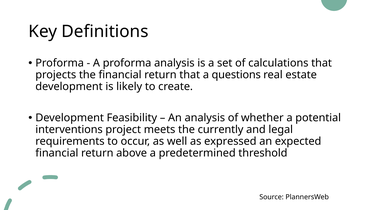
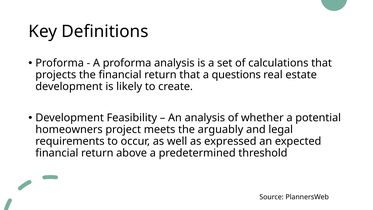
interventions: interventions -> homeowners (69, 129)
currently: currently -> arguably (221, 129)
